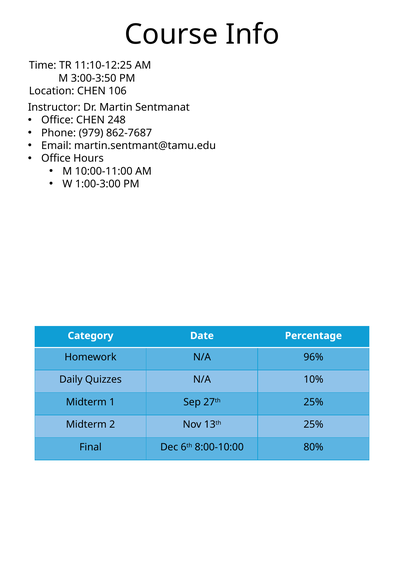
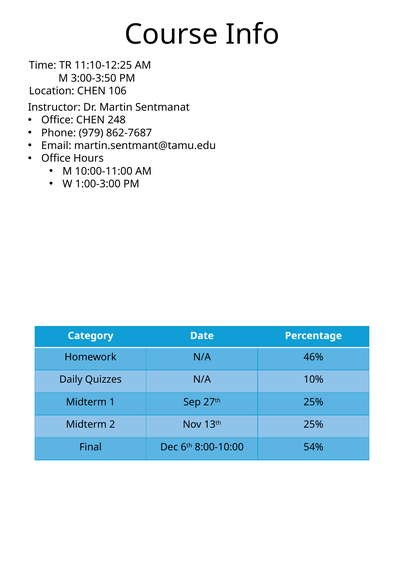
96%: 96% -> 46% (313, 356)
80%: 80% -> 54% (313, 446)
